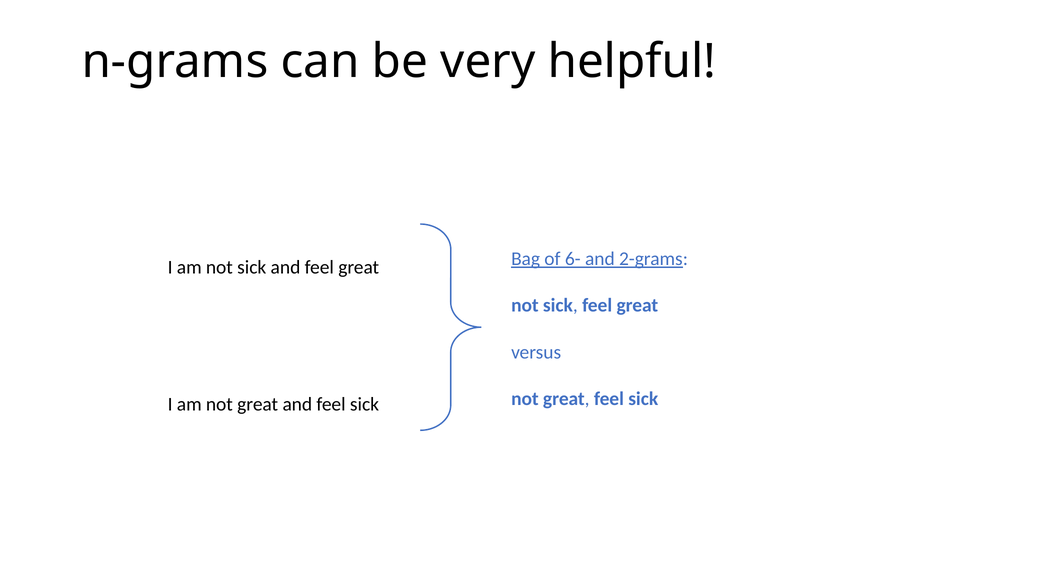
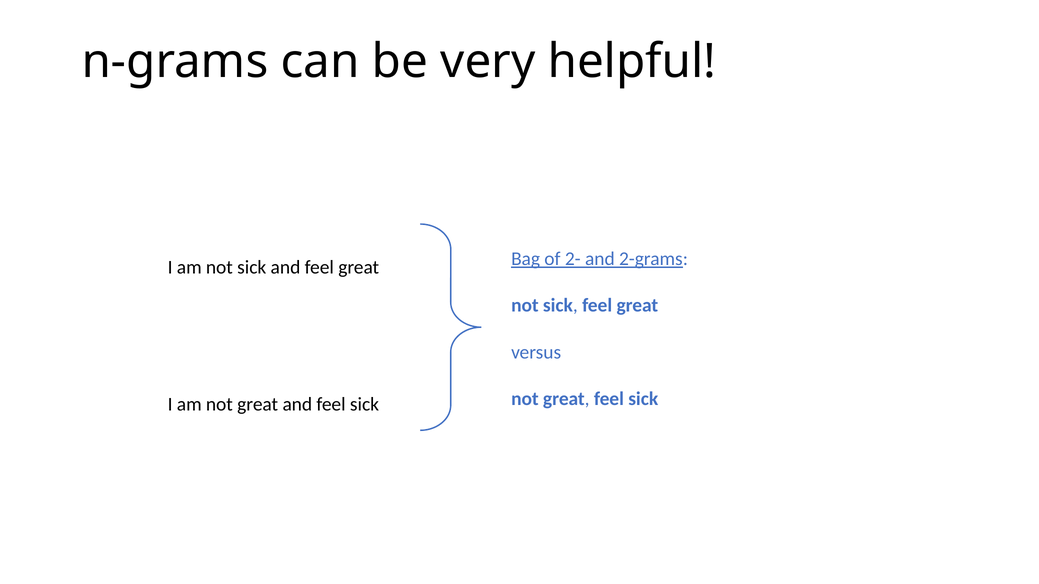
6-: 6- -> 2- (573, 259)
